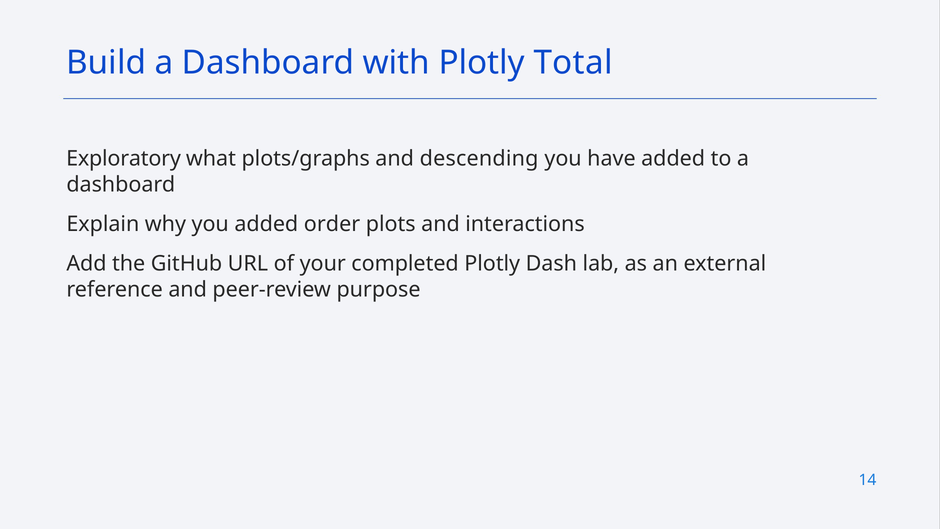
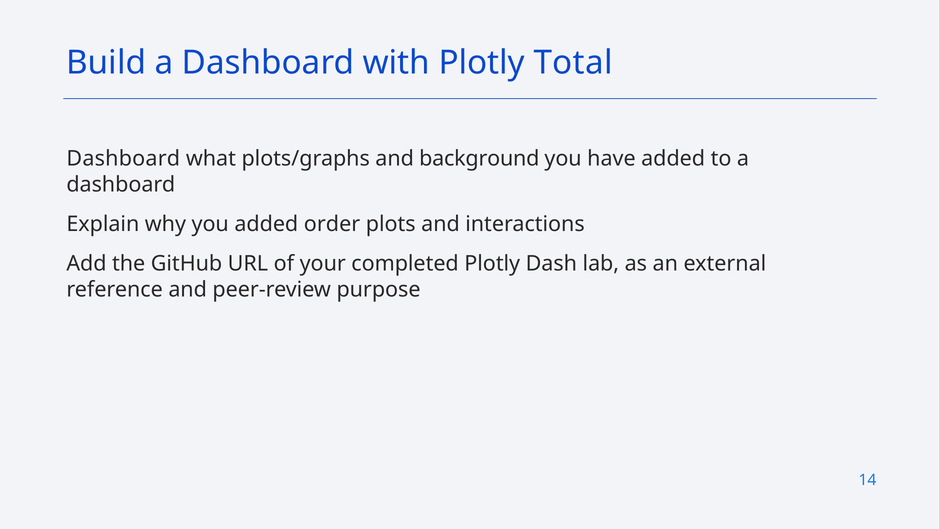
Exploratory: Exploratory -> Dashboard (123, 159)
descending: descending -> background (479, 159)
